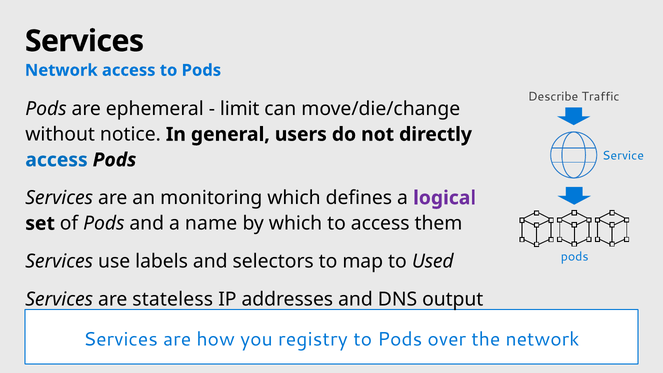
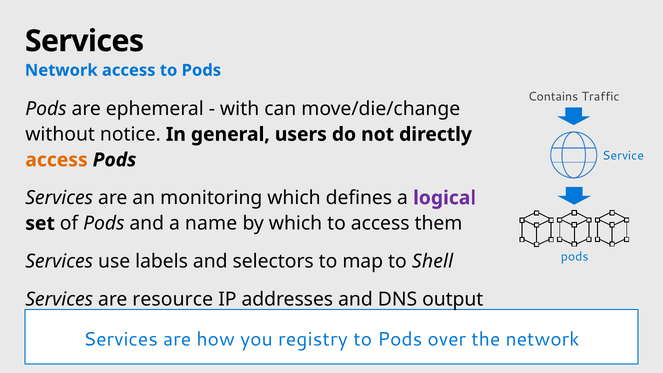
Describe: Describe -> Contains (553, 97)
limit: limit -> with (240, 109)
access colour: blue -> orange (56, 160)
Used: Used -> Shell (433, 261)
stateless: stateless -> resource (173, 299)
